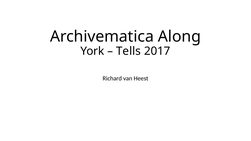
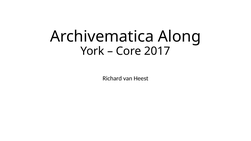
Tells: Tells -> Core (129, 51)
